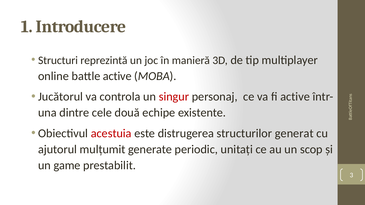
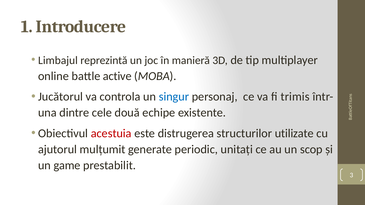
Structuri: Structuri -> Limbajul (58, 60)
singur colour: red -> blue (174, 97)
fi active: active -> trimis (295, 97)
generat: generat -> utilizate (294, 134)
